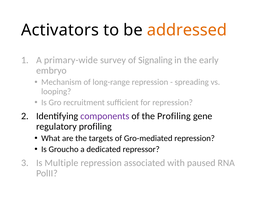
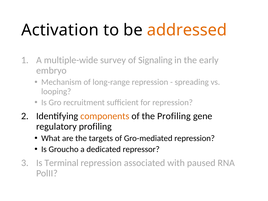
Activators: Activators -> Activation (60, 30)
primary-wide: primary-wide -> multiple-wide (71, 60)
components colour: purple -> orange (105, 116)
Multiple: Multiple -> Terminal (62, 163)
